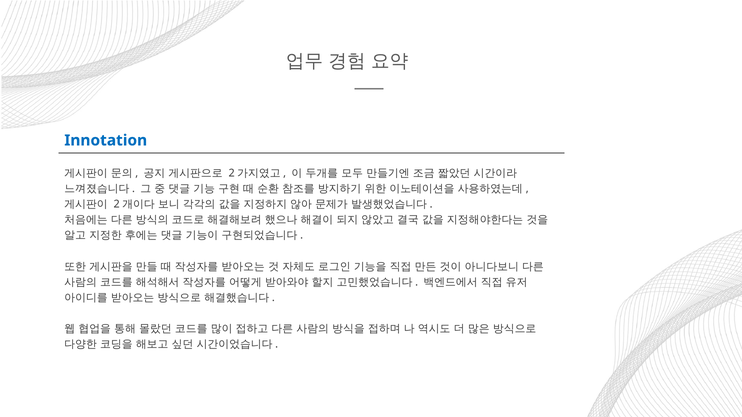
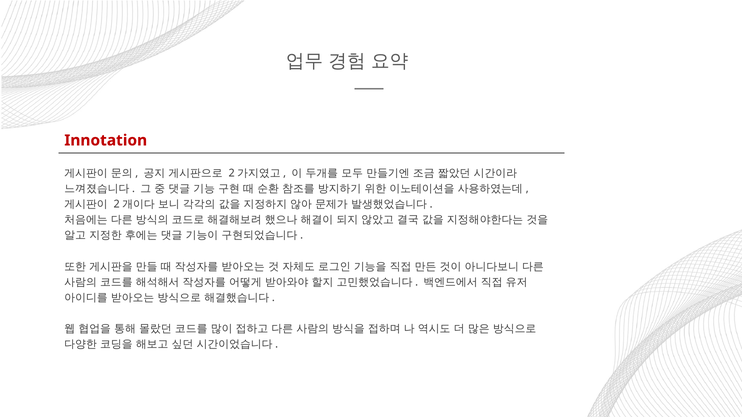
Innotation colour: blue -> red (106, 140)
